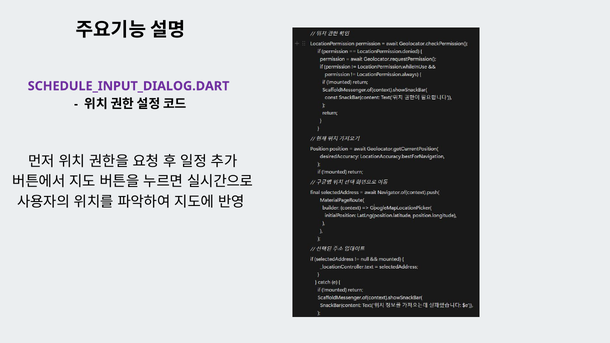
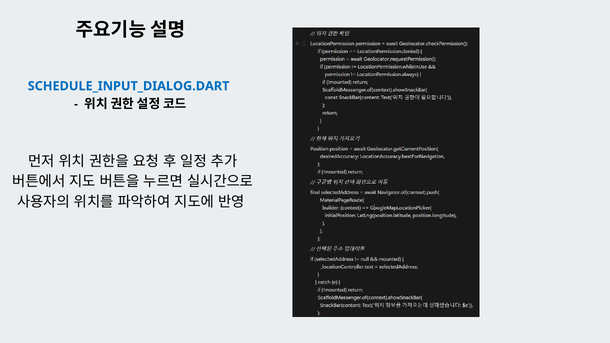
SCHEDULE_INPUT_DIALOG.DART colour: purple -> blue (129, 86)
